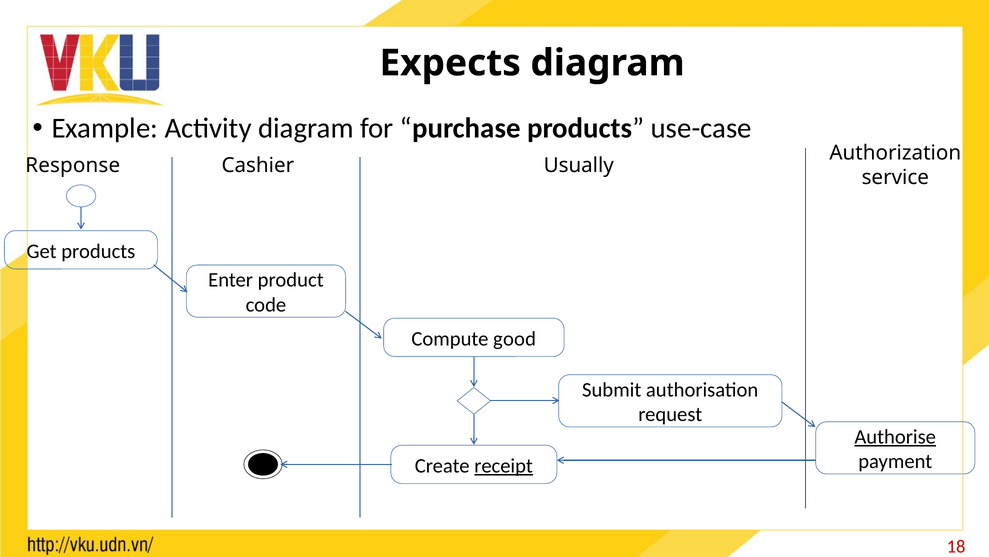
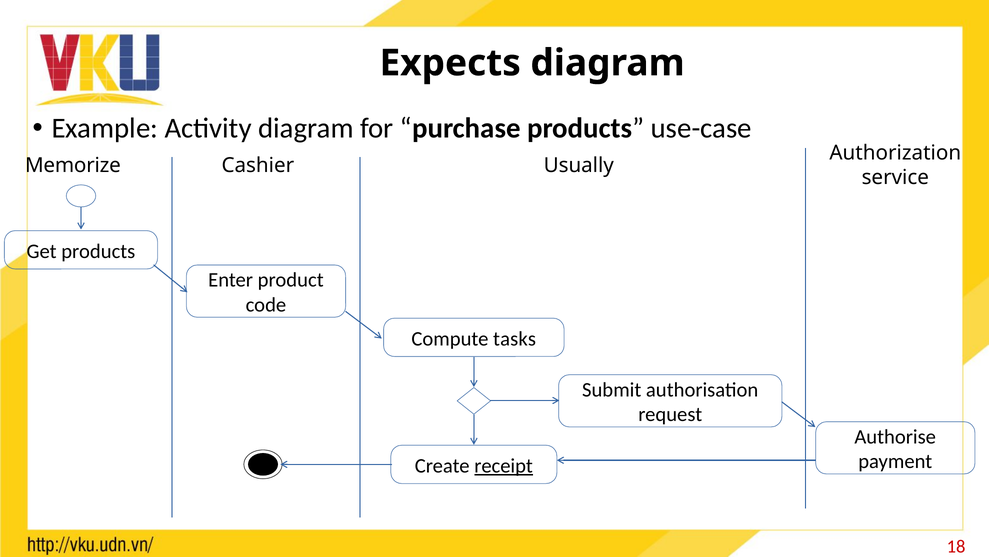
Response: Response -> Memorize (73, 165)
good: good -> tasks (515, 338)
Authorise underline: present -> none (895, 436)
